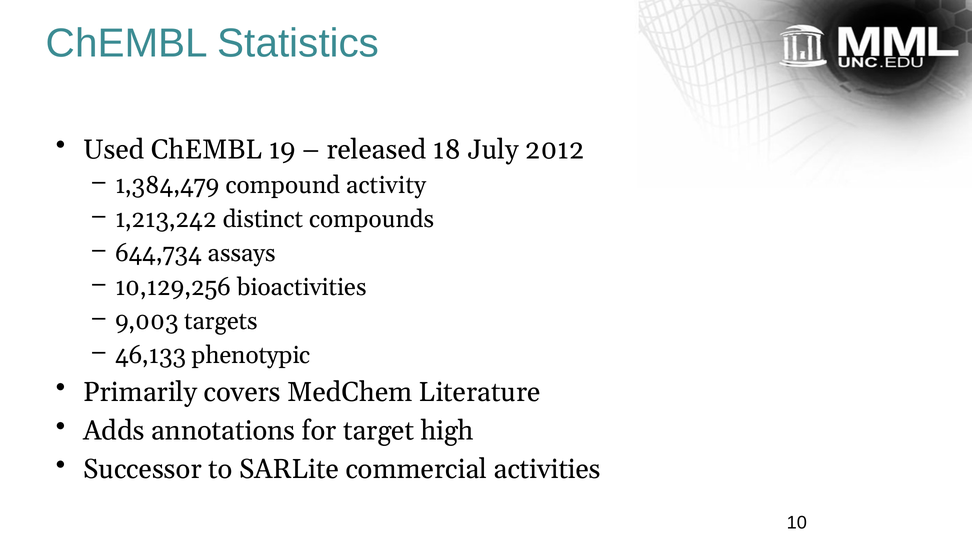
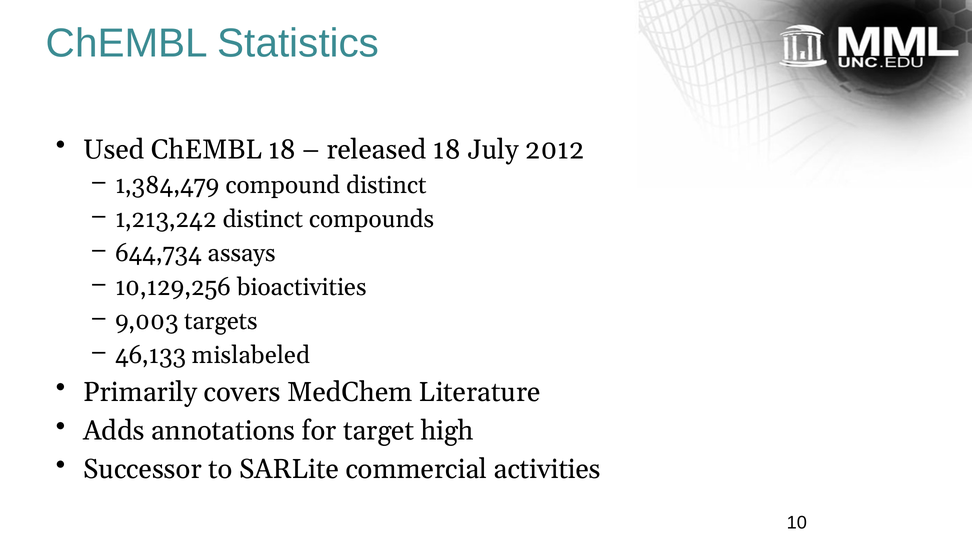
ChEMBL 19: 19 -> 18 (282, 149)
compound activity: activity -> distinct (386, 185)
phenotypic: phenotypic -> mislabeled (251, 355)
